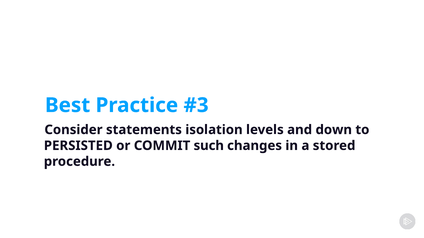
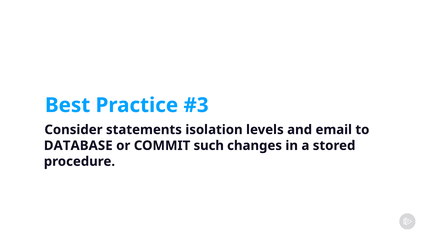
down: down -> email (334, 130)
PERSISTED: PERSISTED -> DATABASE (78, 146)
